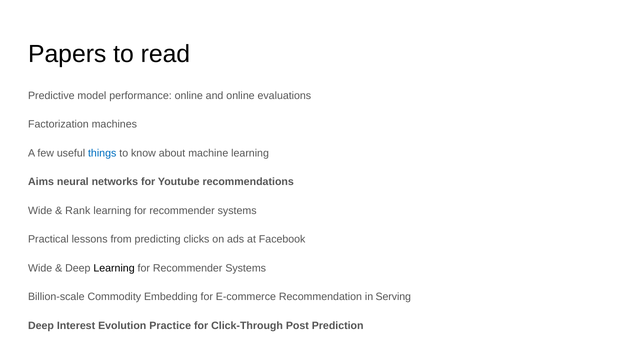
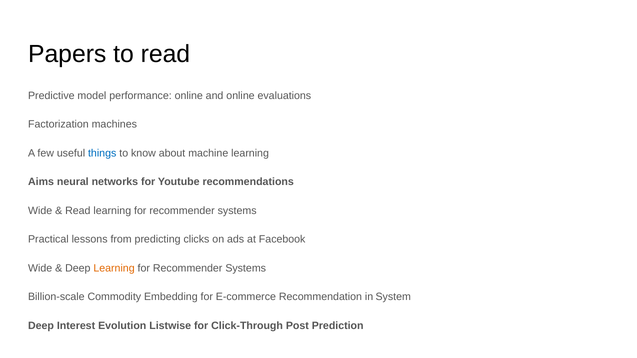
Rank: Rank -> Read (78, 211)
Learning colour: black -> orange (114, 268)
Serving: Serving -> System (393, 297)
Practice: Practice -> Listwise (170, 326)
